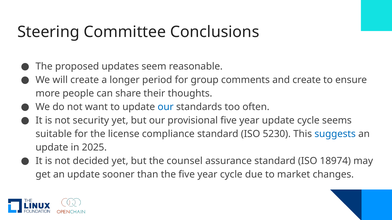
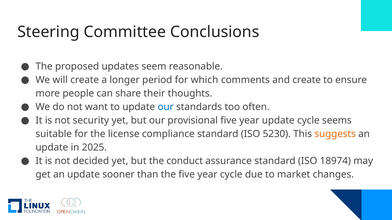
group: group -> which (205, 80)
suggests colour: blue -> orange (335, 134)
counsel: counsel -> conduct (185, 161)
